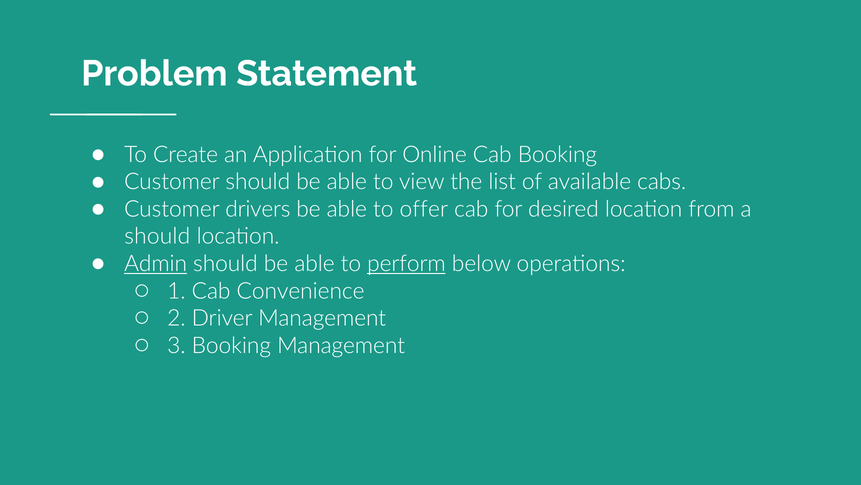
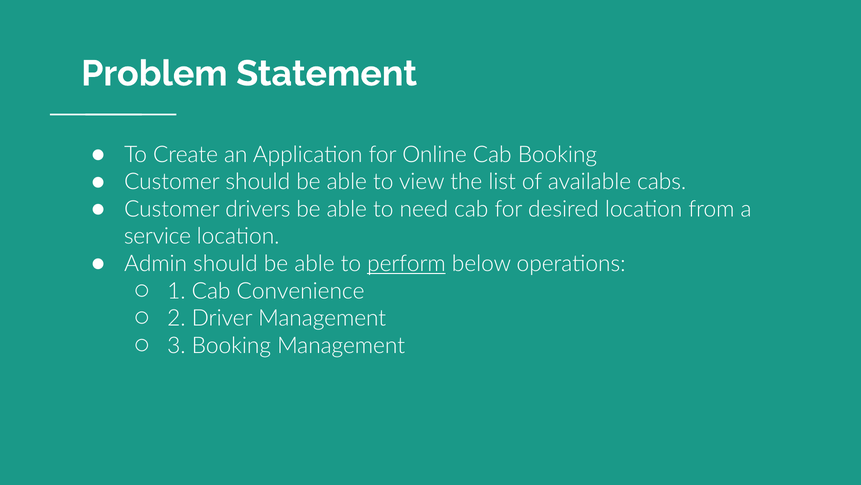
offer: offer -> need (424, 209)
should: should -> service (157, 236)
Admin underline: present -> none (156, 263)
